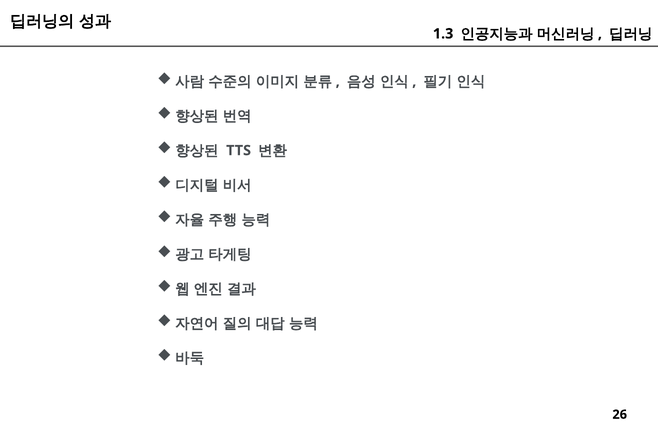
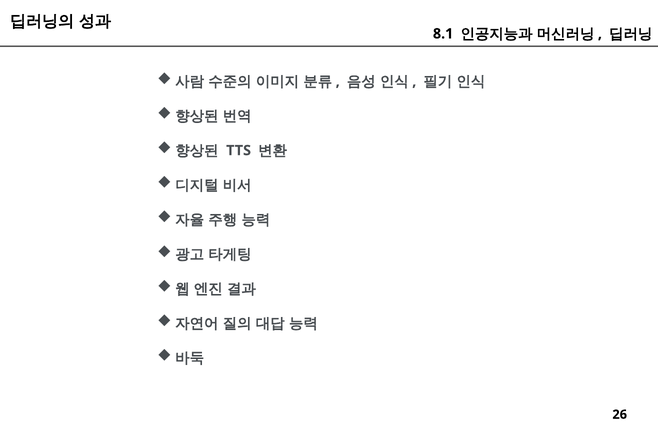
1.3: 1.3 -> 8.1 (443, 34)
